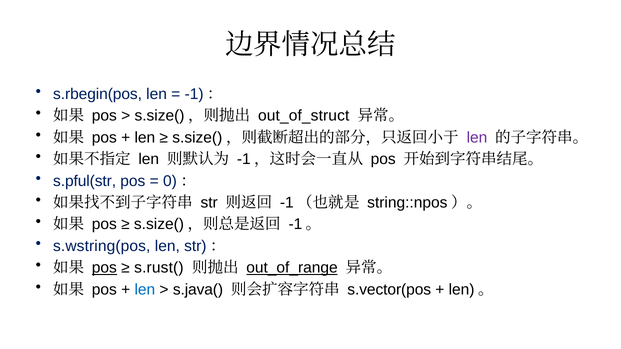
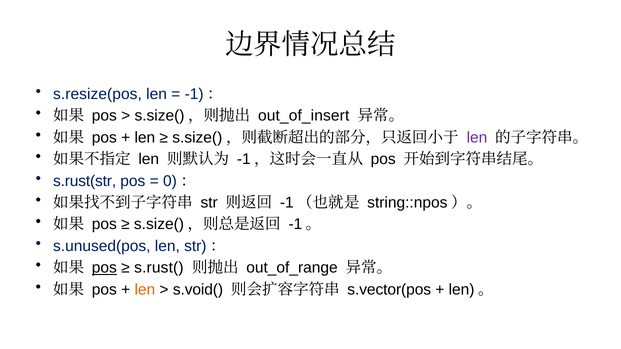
s.rbegin(pos: s.rbegin(pos -> s.resize(pos (97, 94)
out_of_struct: out_of_struct -> out_of_insert (304, 116)
s.pful(str: s.pful(str -> s.rust(str (85, 181)
s.wstring(pos: s.wstring(pos -> s.unused(pos (102, 246)
out_of_range underline: present -> none (292, 268)
len colour: blue -> orange (145, 290)
s.java(: s.java( -> s.void( (198, 290)
